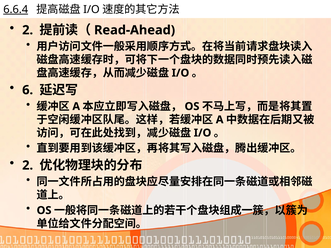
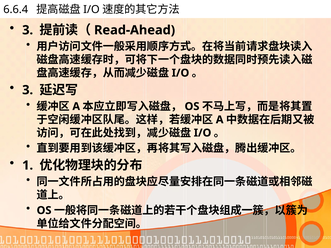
6.6.4 underline: present -> none (16, 9)
2: 2 -> 3 (28, 30)
6: 6 -> 3 (28, 90)
2: 2 -> 1 (28, 165)
